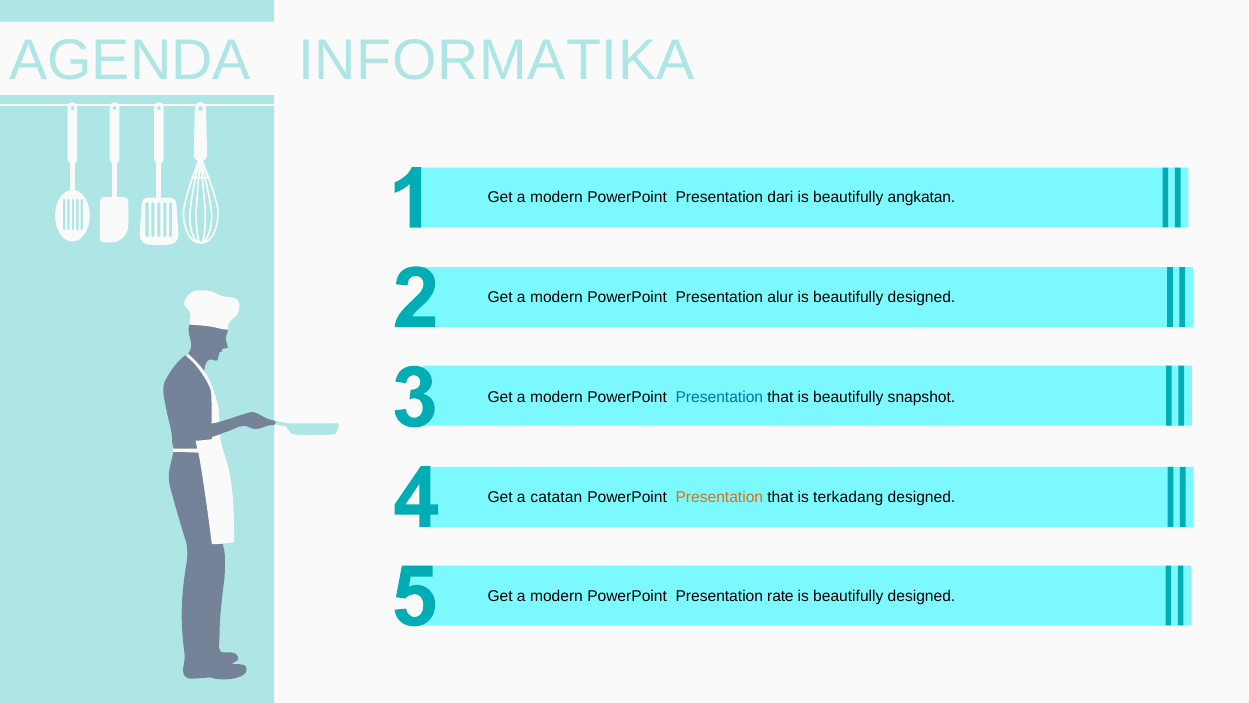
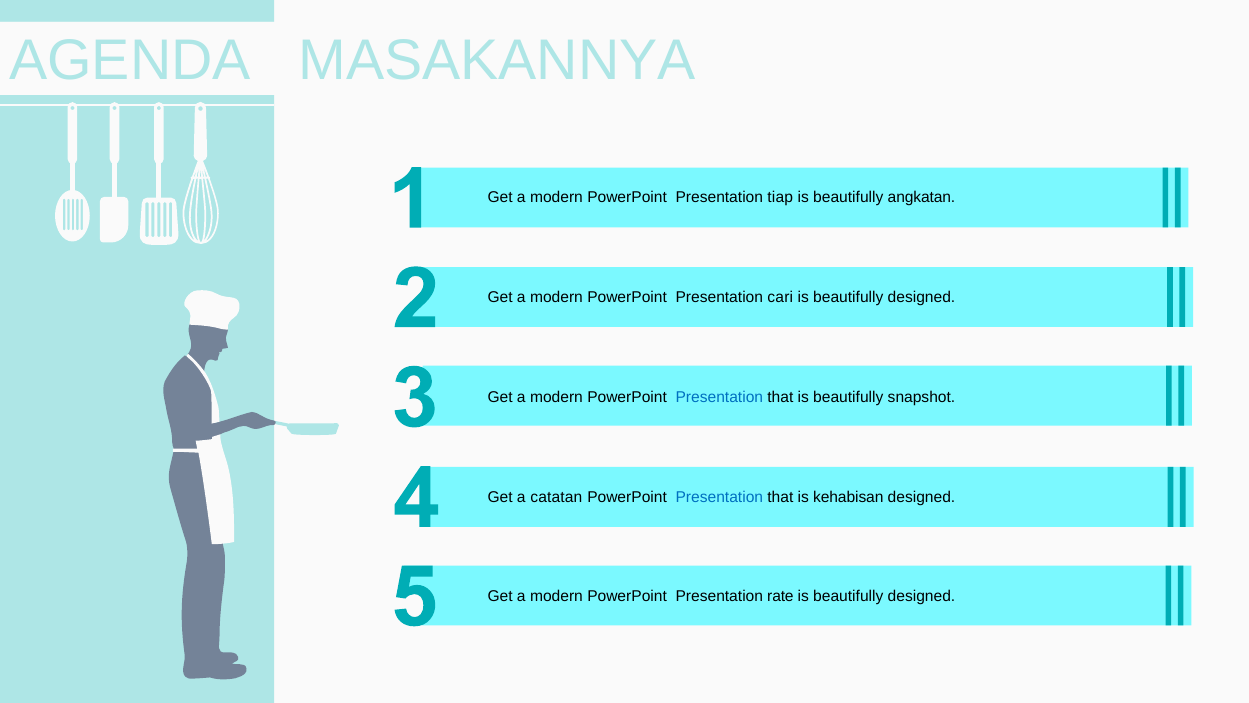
INFORMATIKA: INFORMATIKA -> MASAKANNYA (497, 60)
dari: dari -> tiap (780, 198)
alur: alur -> cari (780, 297)
Presentation colour: orange -> blue (719, 497)
terkadang: terkadang -> kehabisan (848, 497)
